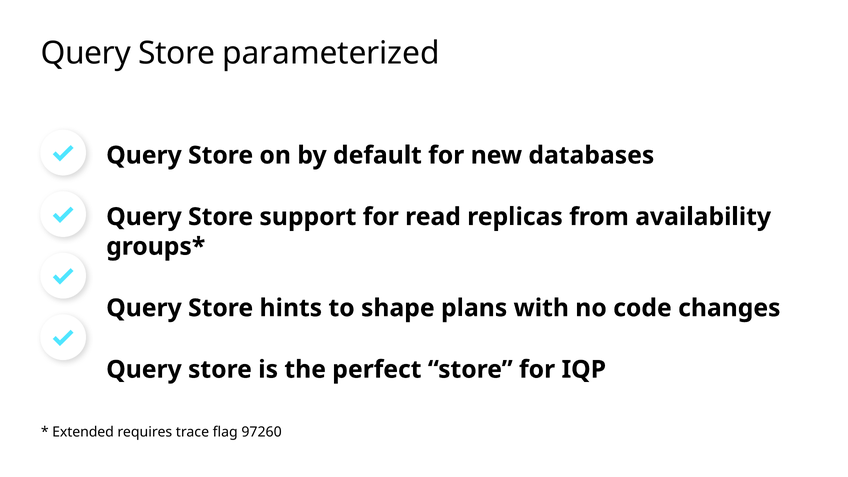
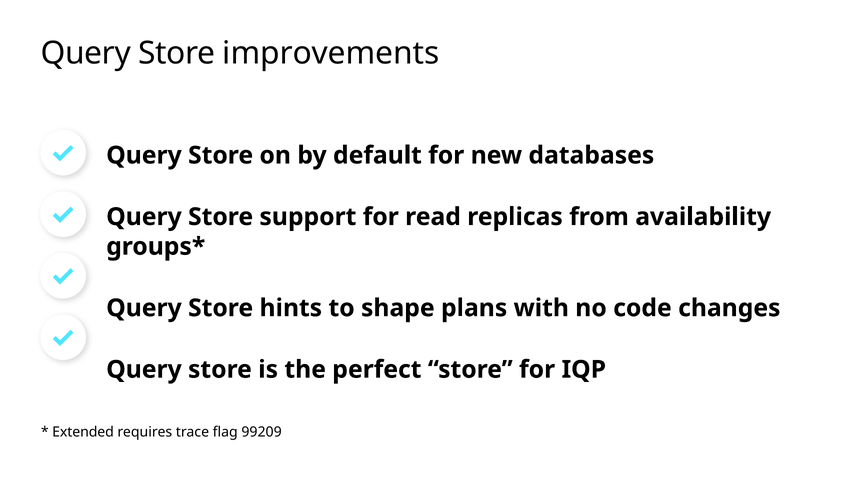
parameterized: parameterized -> improvements (331, 53)
97260: 97260 -> 99209 (262, 432)
